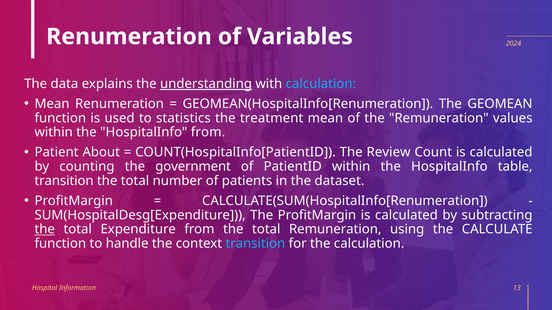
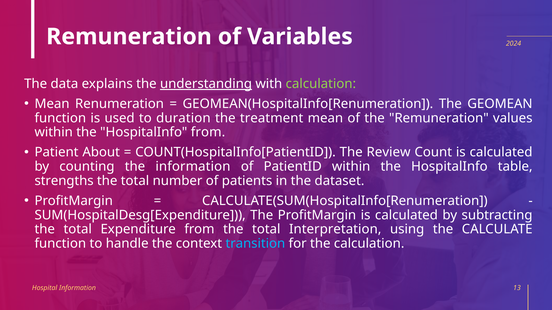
Renumeration: Renumeration -> Remuneration (129, 37)
calculation colour: light blue -> light green (321, 84)
statistics: statistics -> duration (183, 118)
the government: government -> information (193, 167)
transition: transition -> strengths (64, 181)
the underline: present -> none (45, 230)
total Remuneration: Remuneration -> Interpretation (335, 230)
